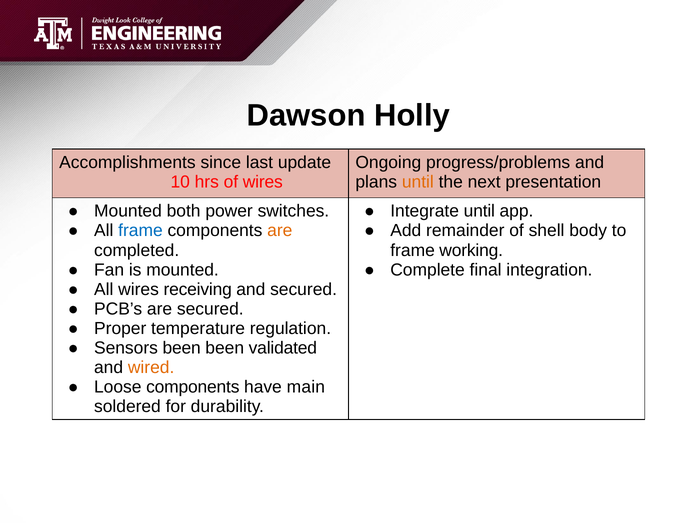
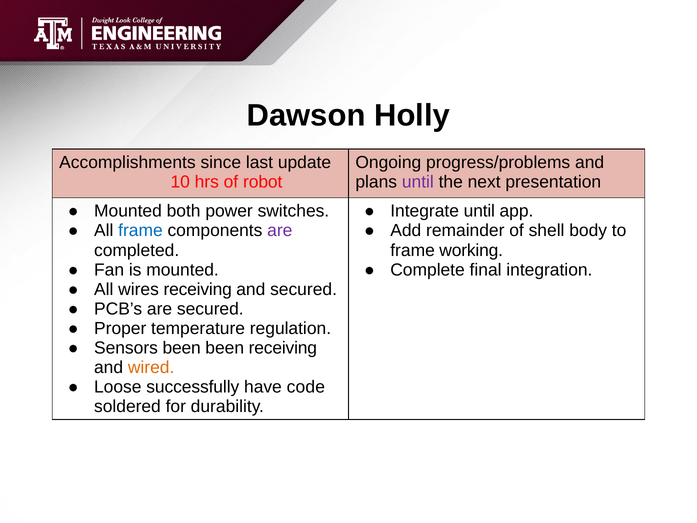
of wires: wires -> robot (263, 182)
until colour: orange -> purple (418, 182)
are colour: orange -> purple (280, 231)
been validated: validated -> receiving (283, 348)
Loose components: components -> successfully (193, 387)
main: main -> code (306, 387)
